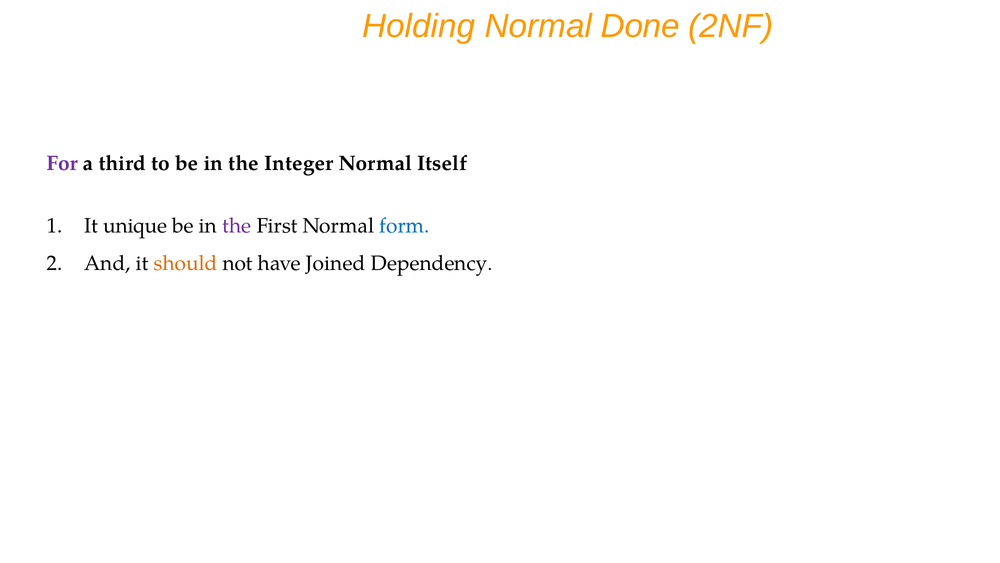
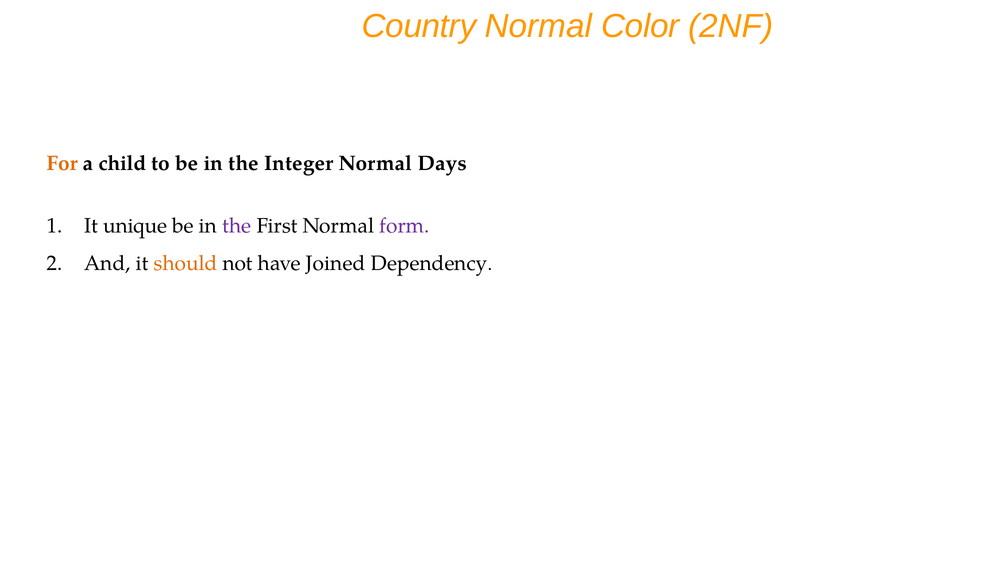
Holding: Holding -> Country (419, 26)
Done: Done -> Color (640, 26)
For colour: purple -> orange (62, 163)
third: third -> child (122, 163)
Itself: Itself -> Days (442, 163)
form colour: blue -> purple (404, 226)
